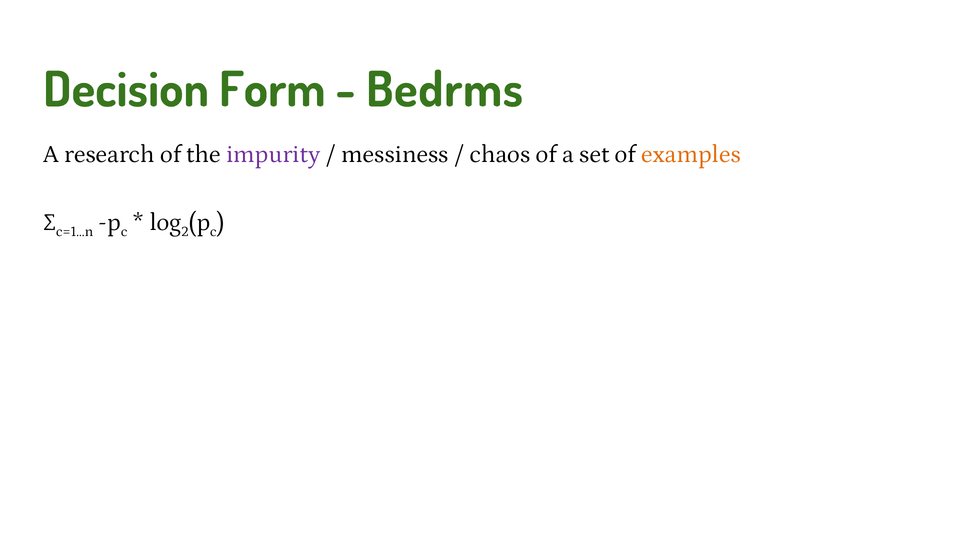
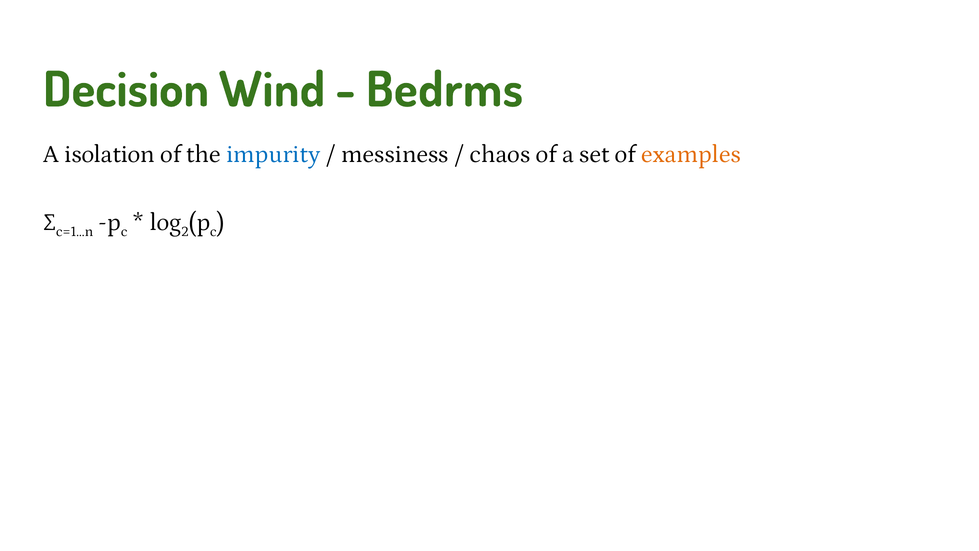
Form: Form -> Wind (272, 90)
research: research -> isolation (110, 154)
impurity colour: purple -> blue (273, 154)
